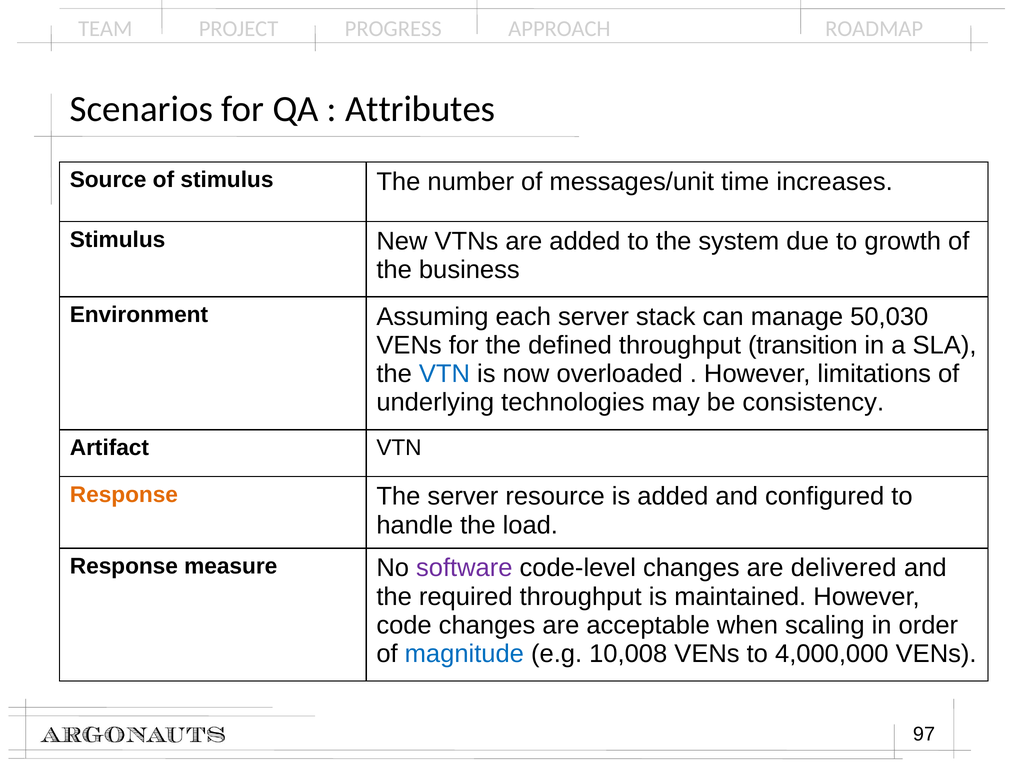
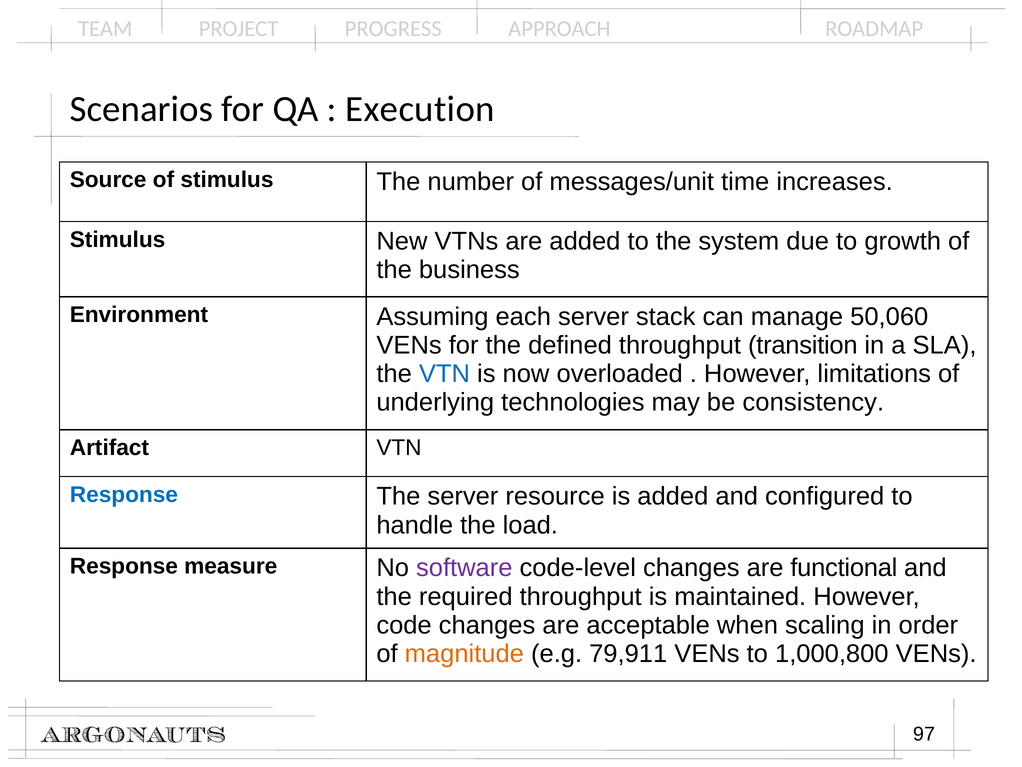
Attributes: Attributes -> Execution (420, 109)
50,030: 50,030 -> 50,060 (889, 316)
Response colour: orange -> blue (124, 494)
delivered: delivered -> functional (844, 568)
magnitude colour: blue -> orange (464, 653)
10,008: 10,008 -> 79,911 (628, 653)
4,000,000: 4,000,000 -> 1,000,800 (832, 653)
